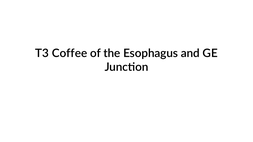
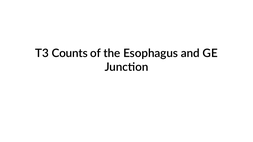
Coffee: Coffee -> Counts (70, 53)
